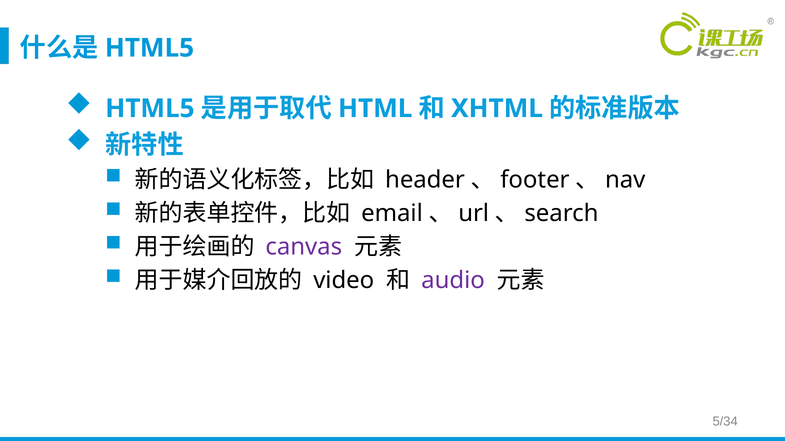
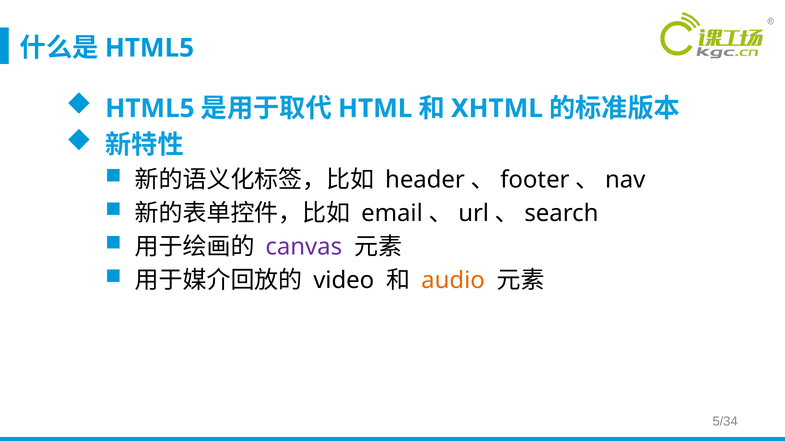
audio colour: purple -> orange (453, 281)
